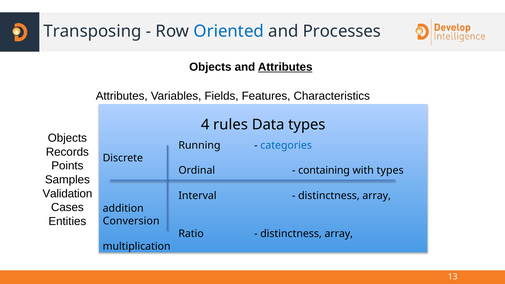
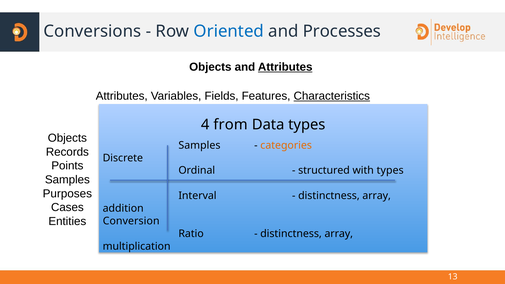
Transposing: Transposing -> Conversions (92, 31)
Characteristics underline: none -> present (332, 96)
rules: rules -> from (230, 125)
Running: Running -> Samples (199, 145)
categories colour: blue -> orange (286, 145)
containing: containing -> structured (324, 171)
Validation: Validation -> Purposes (67, 194)
